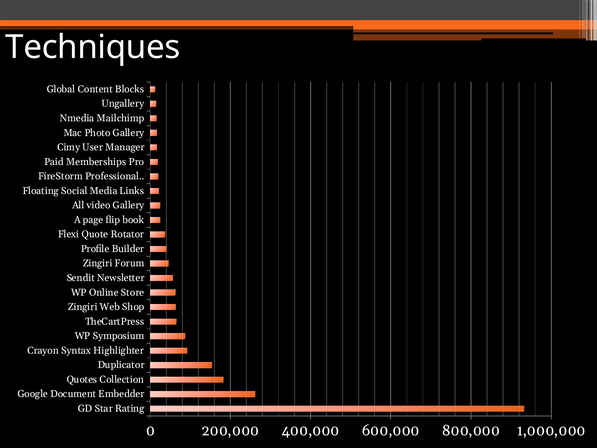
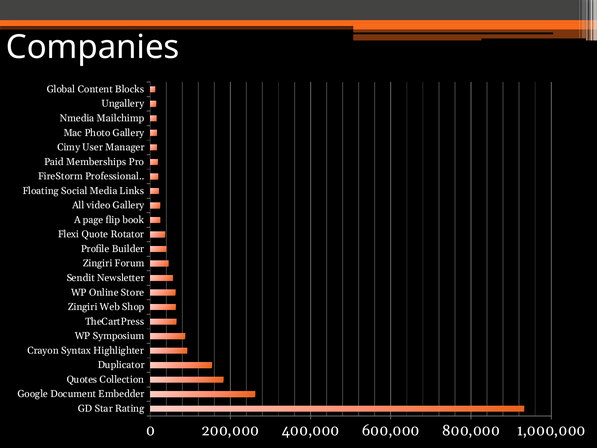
Techniques: Techniques -> Companies (93, 47)
